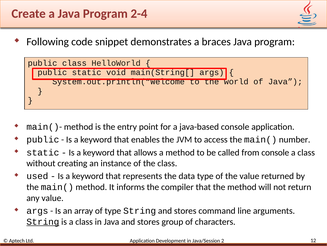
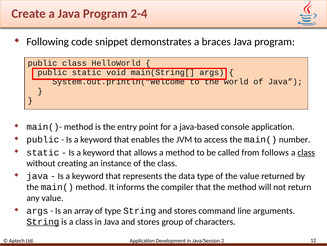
from console: console -> follows (275, 152)
class underline: none -> present (306, 152)
used: used -> java (37, 176)
